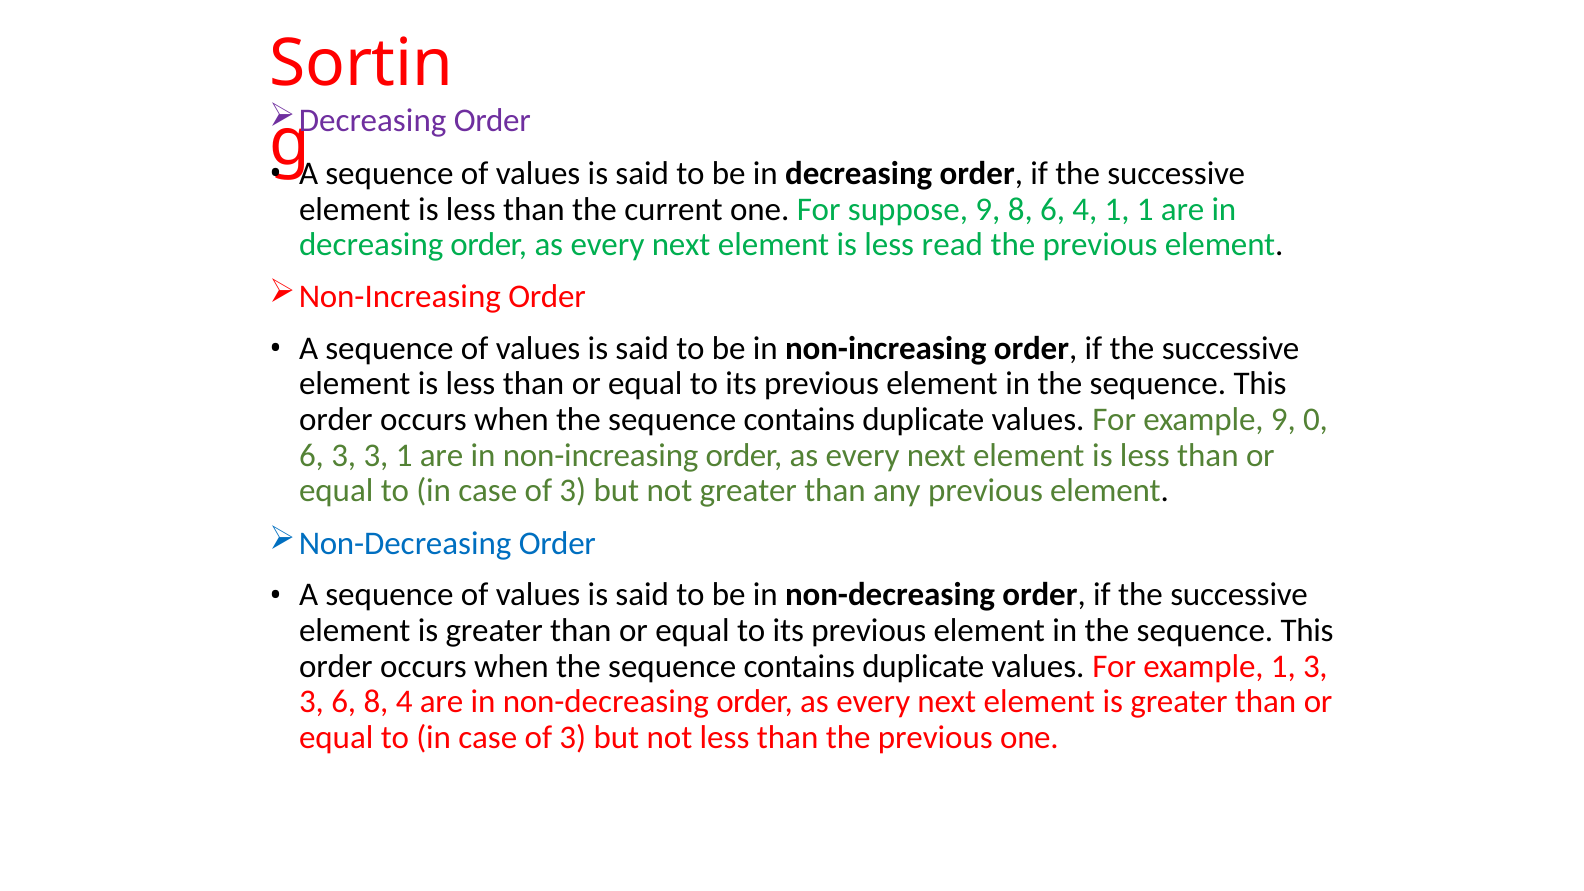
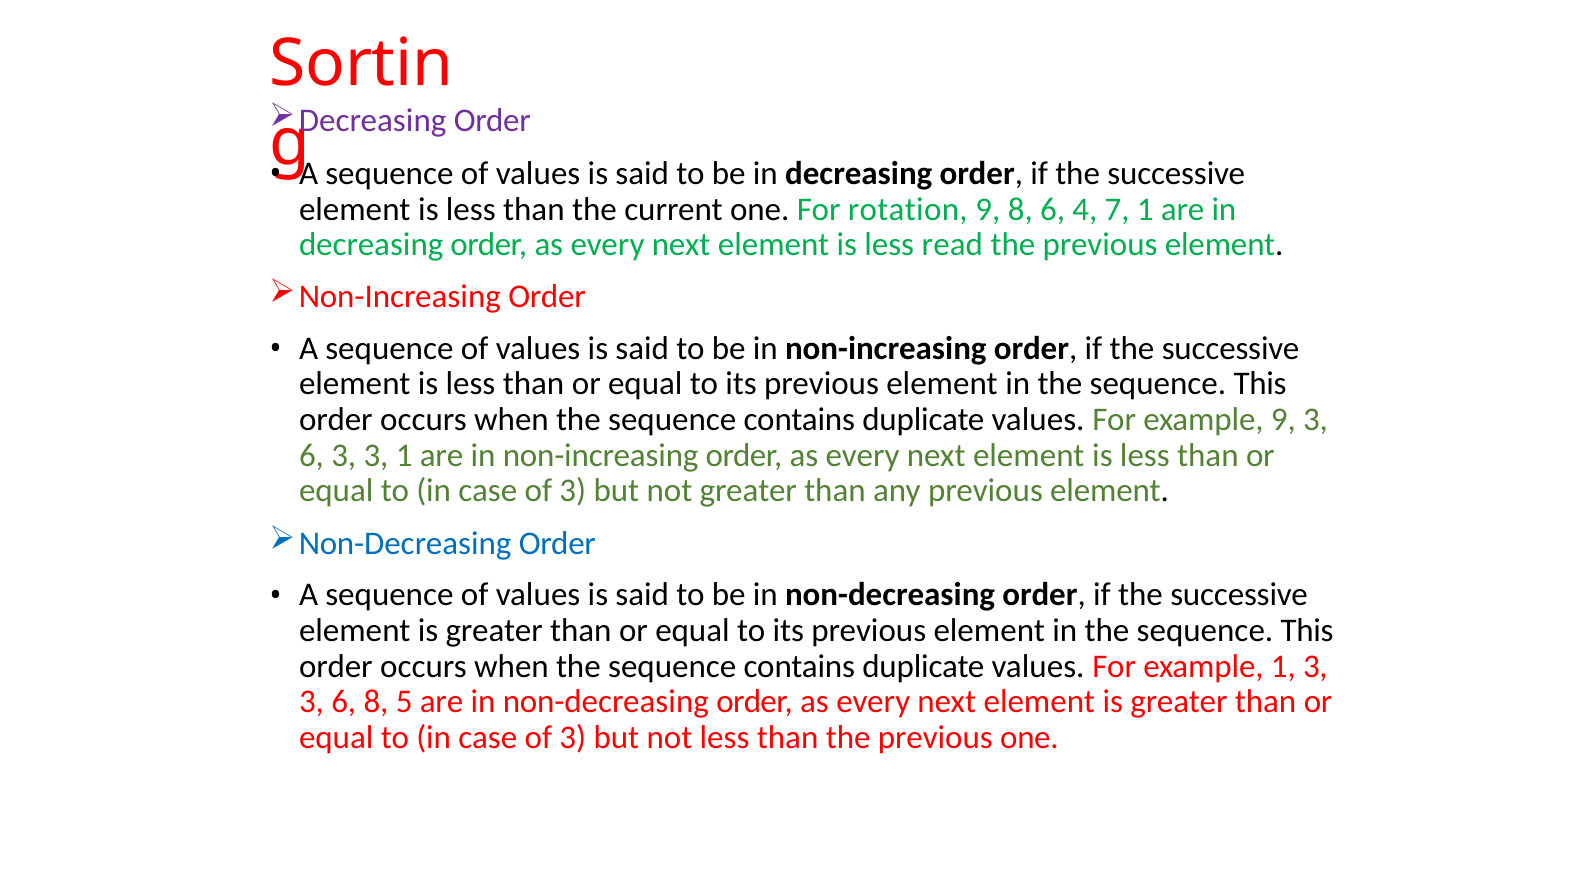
suppose: suppose -> rotation (908, 209)
4 1: 1 -> 7 (1117, 209)
9 0: 0 -> 3 (1316, 420)
8 4: 4 -> 5 (404, 702)
